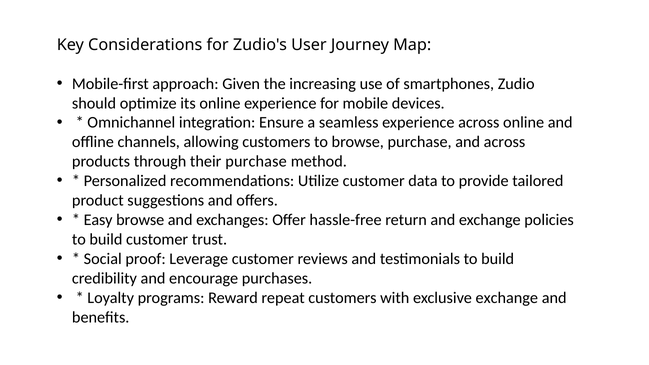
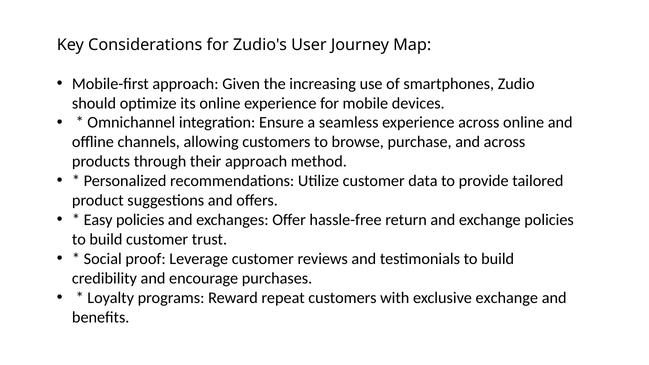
their purchase: purchase -> approach (256, 162)
Easy browse: browse -> policies (140, 220)
